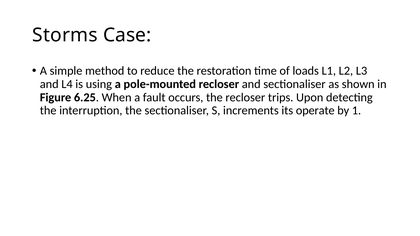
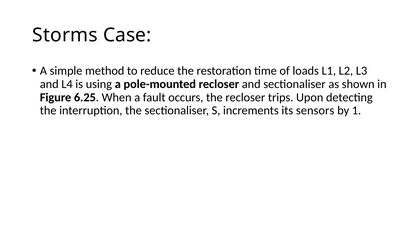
operate: operate -> sensors (315, 111)
